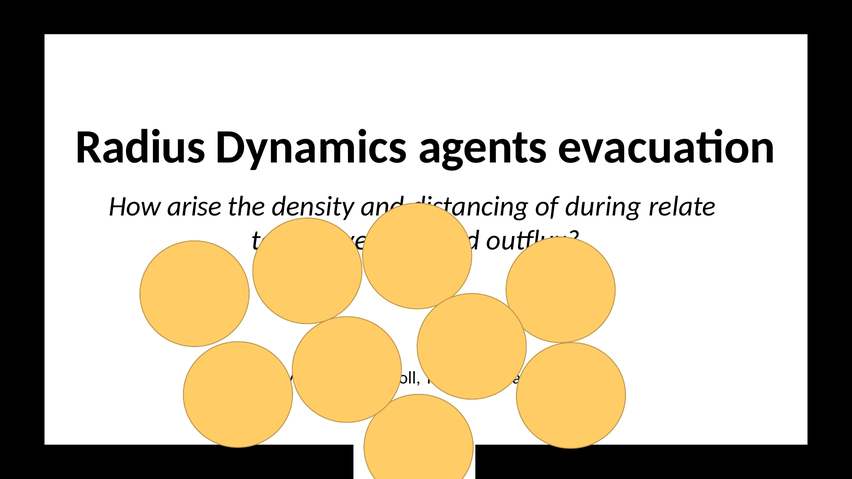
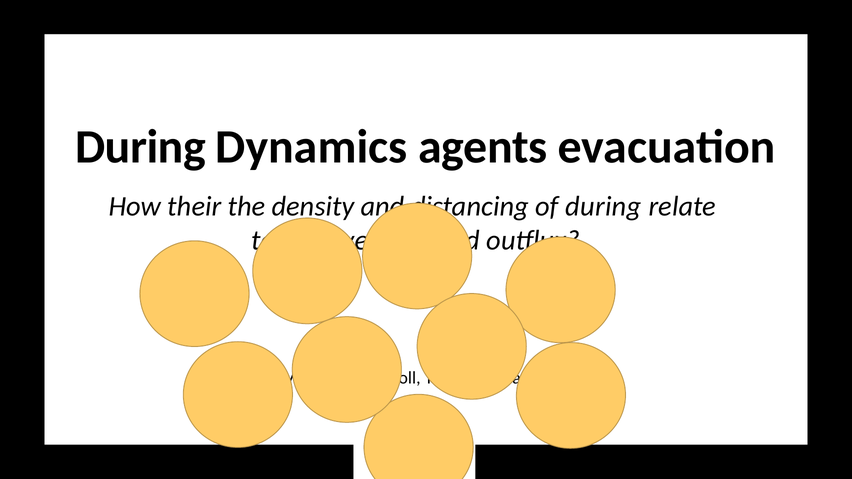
Radius: Radius -> During (141, 147)
How arise: arise -> their (194, 207)
